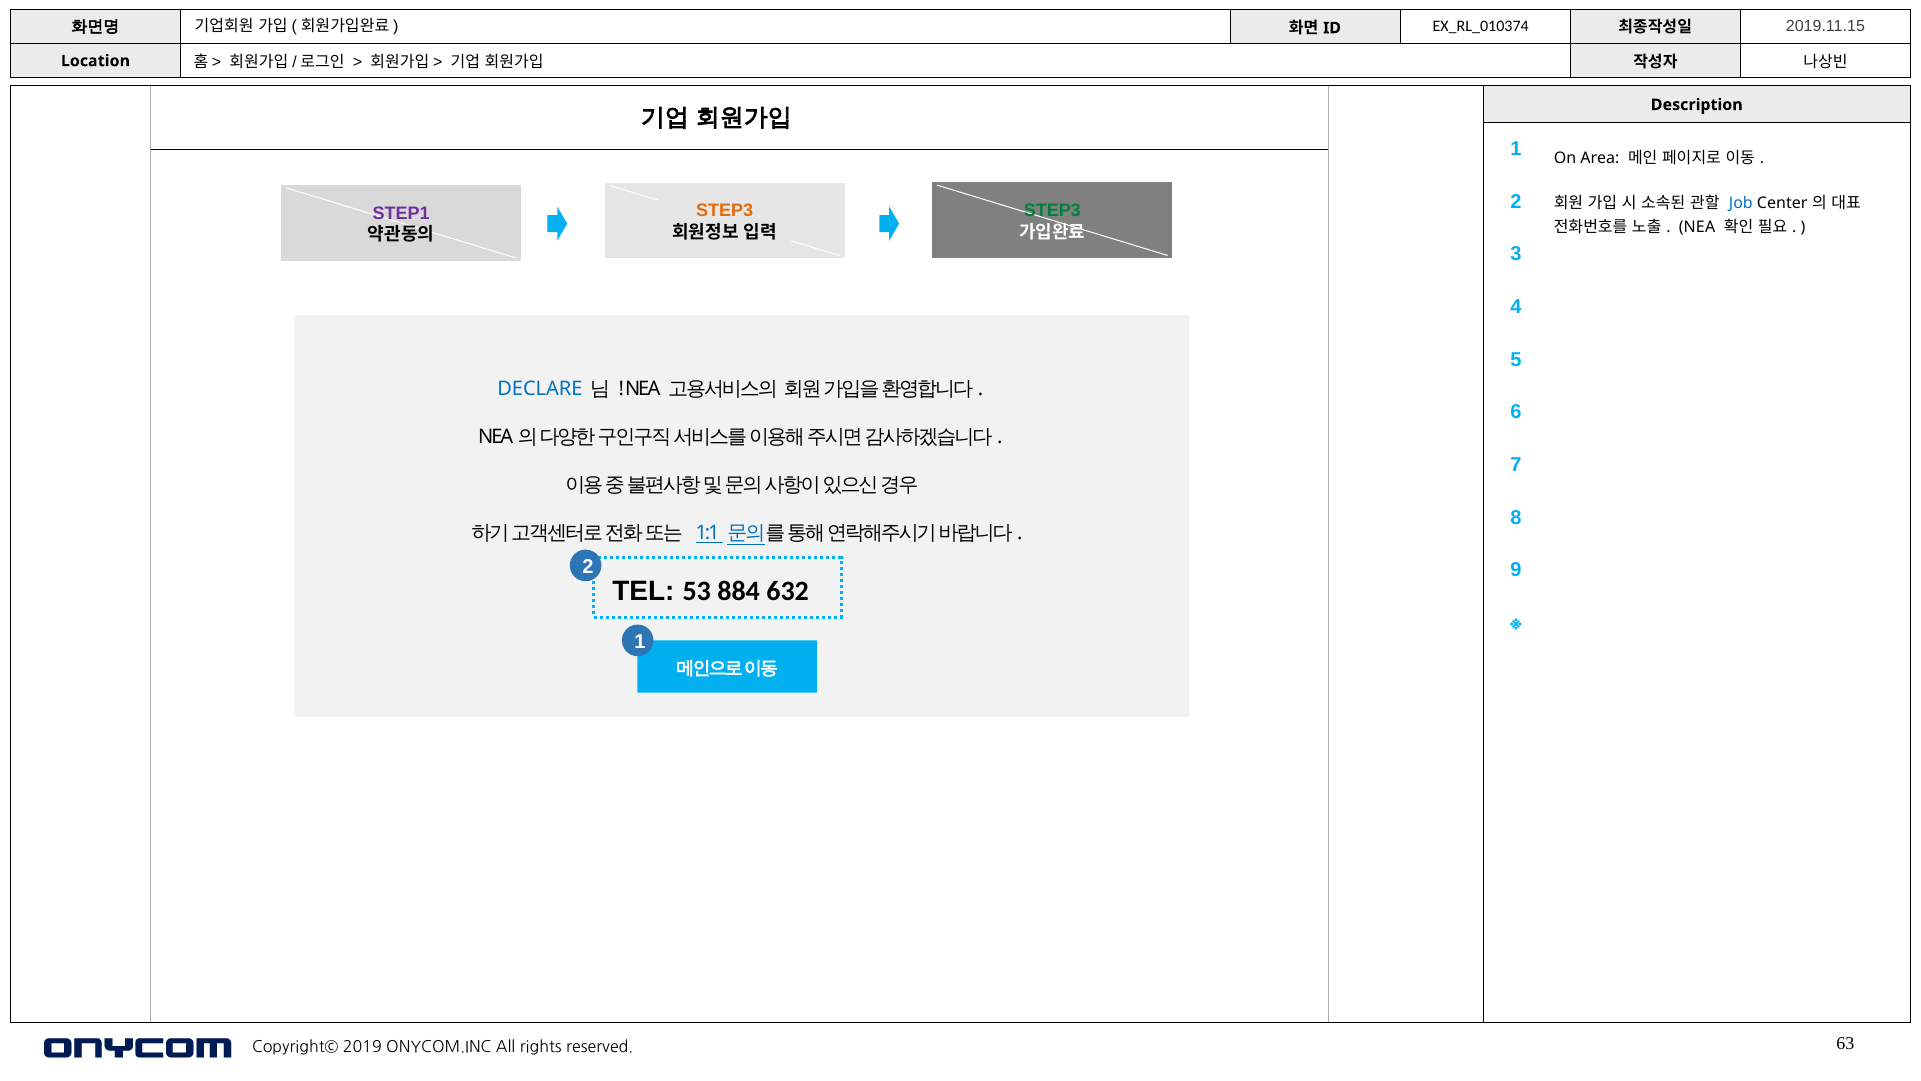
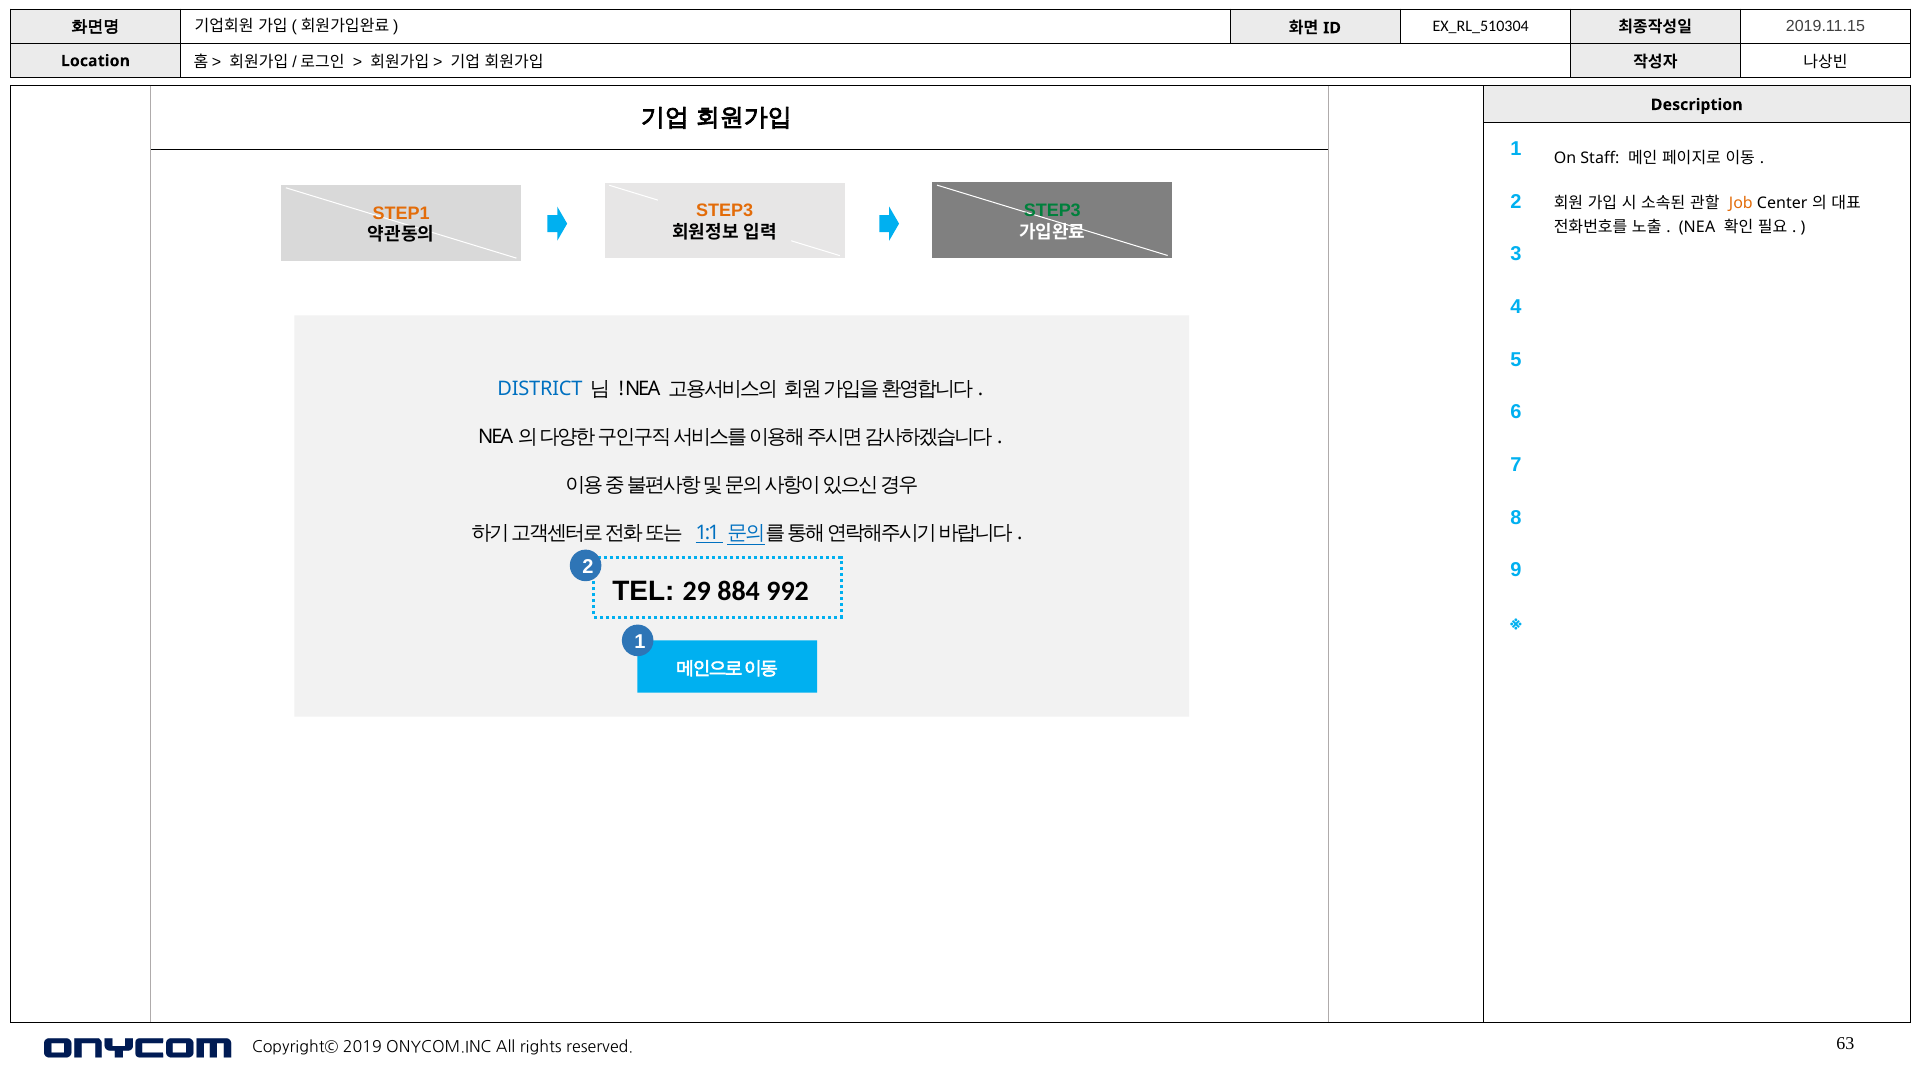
EX_RL_010374: EX_RL_010374 -> EX_RL_510304 (1481, 26)
Area: Area -> Staff (1600, 158)
Job colour: blue -> orange (1741, 203)
STEP1 colour: purple -> orange (401, 213)
DECLARE: DECLARE -> DISTRICT (540, 389)
53: 53 -> 29 (697, 591)
632: 632 -> 992 (788, 591)
